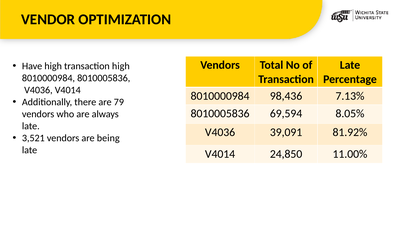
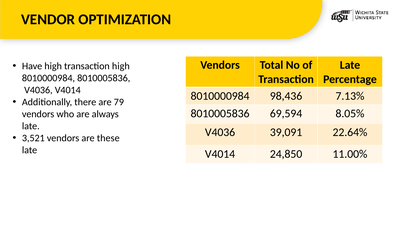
81.92%: 81.92% -> 22.64% (350, 132)
being: being -> these (108, 138)
